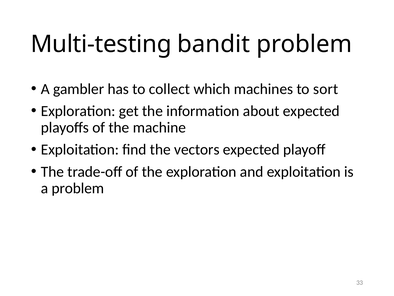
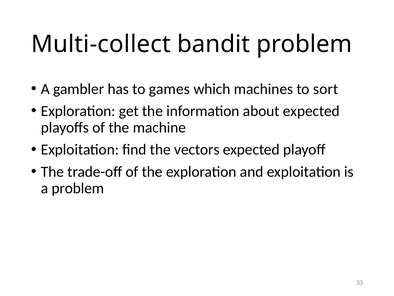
Multi-testing: Multi-testing -> Multi-collect (101, 44)
collect: collect -> games (169, 89)
